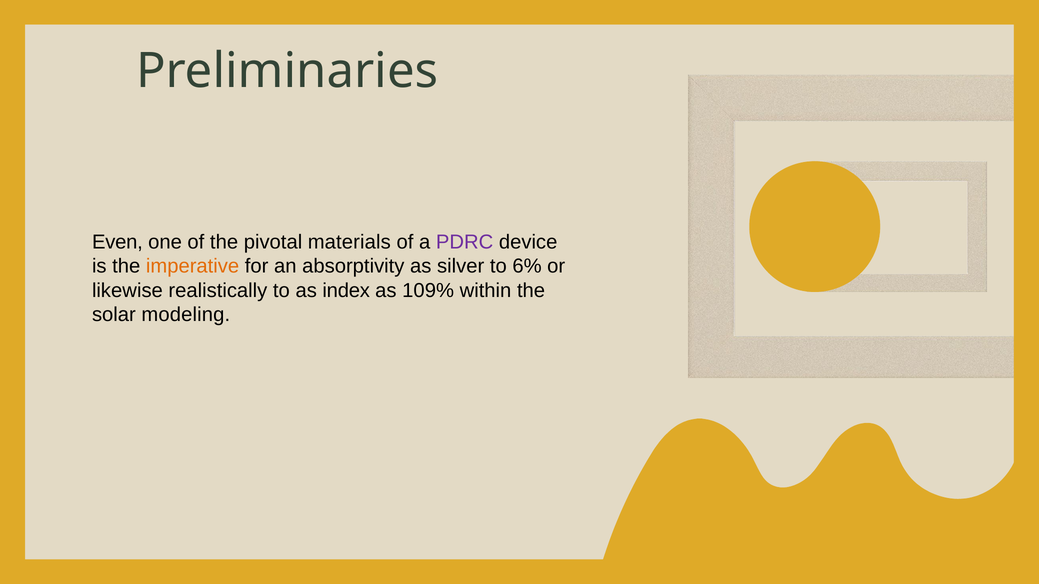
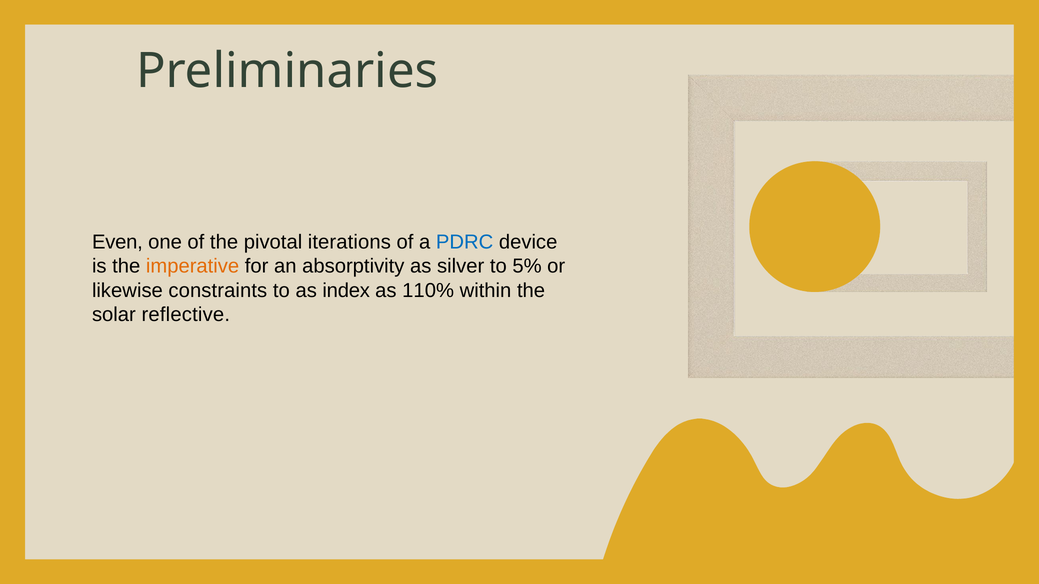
materials: materials -> iterations (349, 242)
PDRC colour: purple -> blue (465, 242)
6%: 6% -> 5% (527, 266)
realistically: realistically -> constraints (218, 291)
109%: 109% -> 110% (428, 291)
modeling: modeling -> reflective (186, 315)
